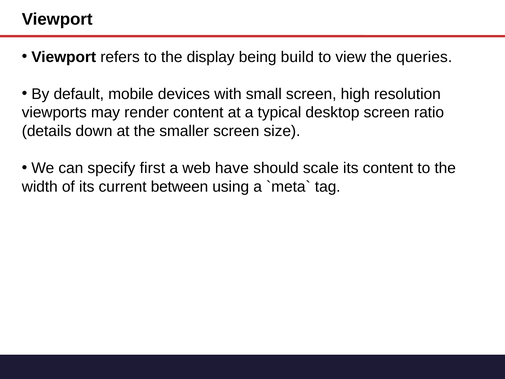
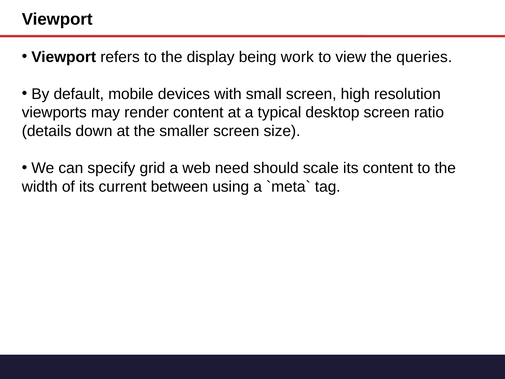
build: build -> work (297, 57)
first: first -> grid (152, 168)
have: have -> need (232, 168)
